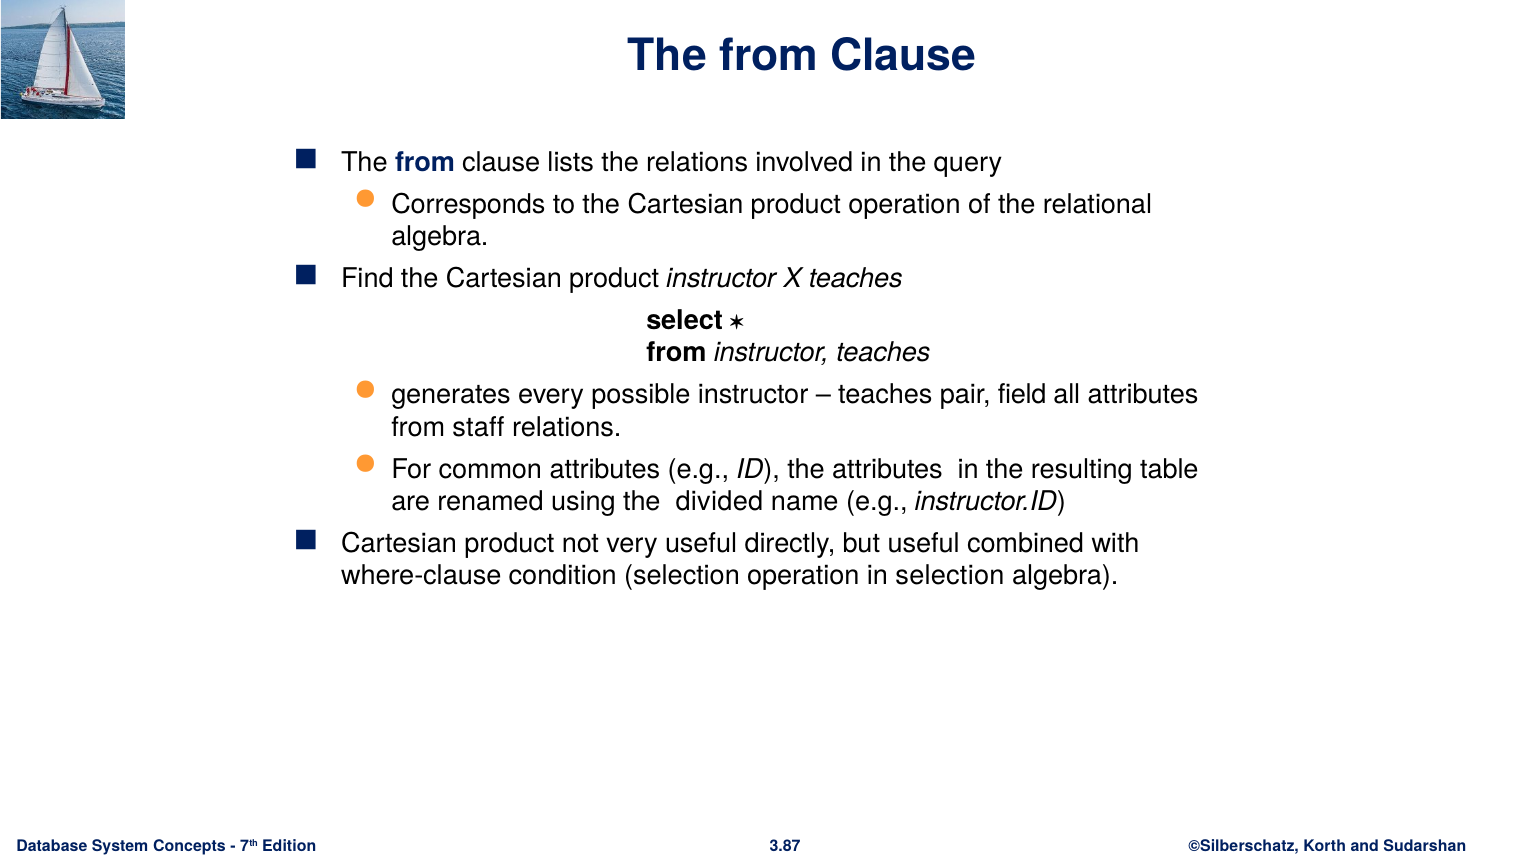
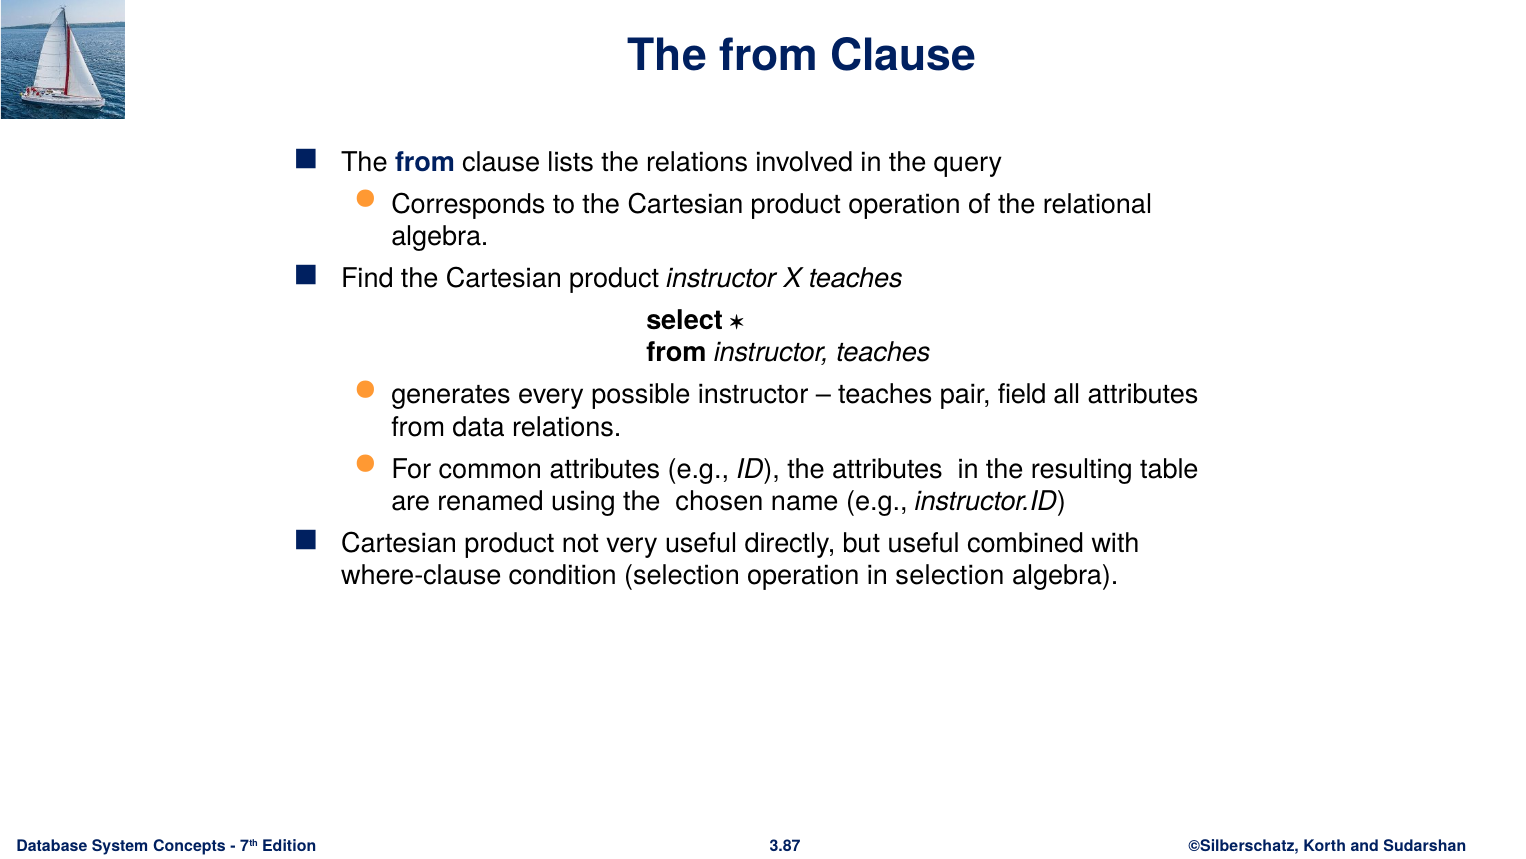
staff: staff -> data (479, 427)
divided: divided -> chosen (719, 501)
